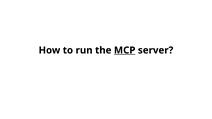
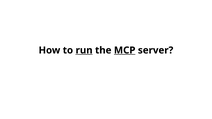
run underline: none -> present (84, 50)
